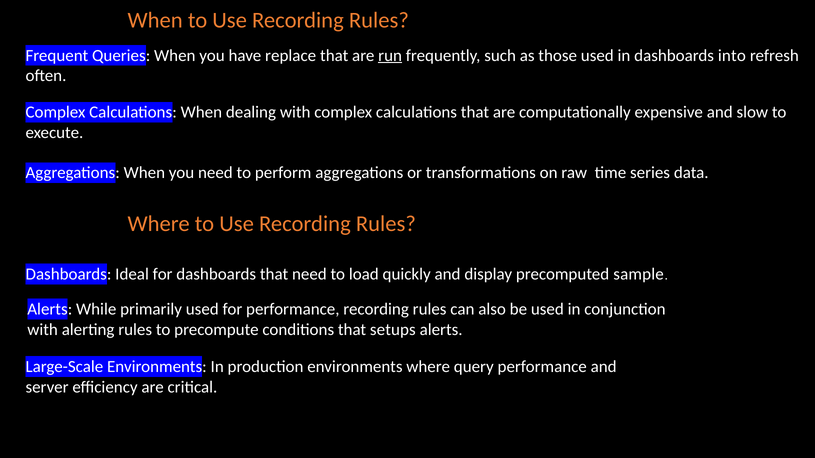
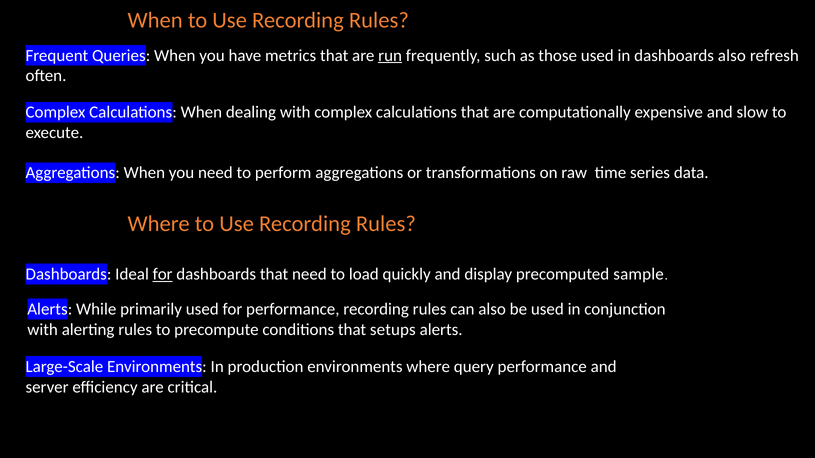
replace: replace -> metrics (291, 55)
dashboards into: into -> also (732, 55)
for underline: none -> present (163, 275)
